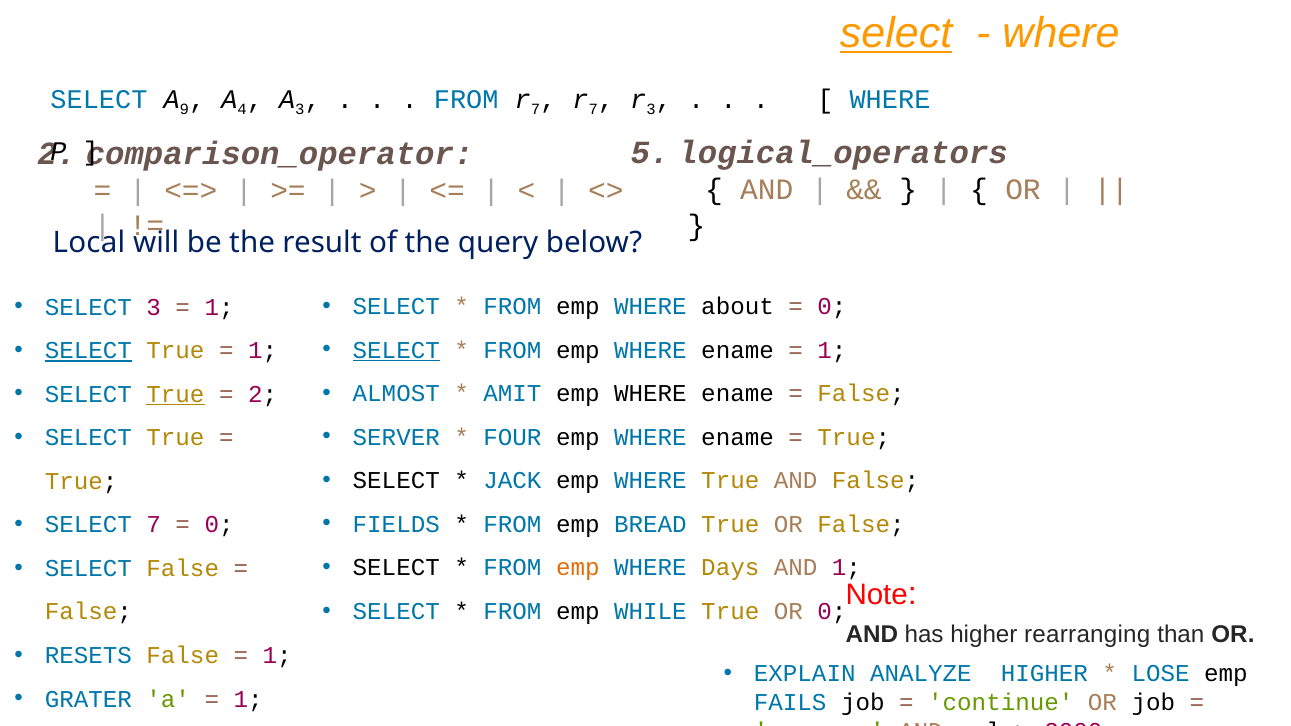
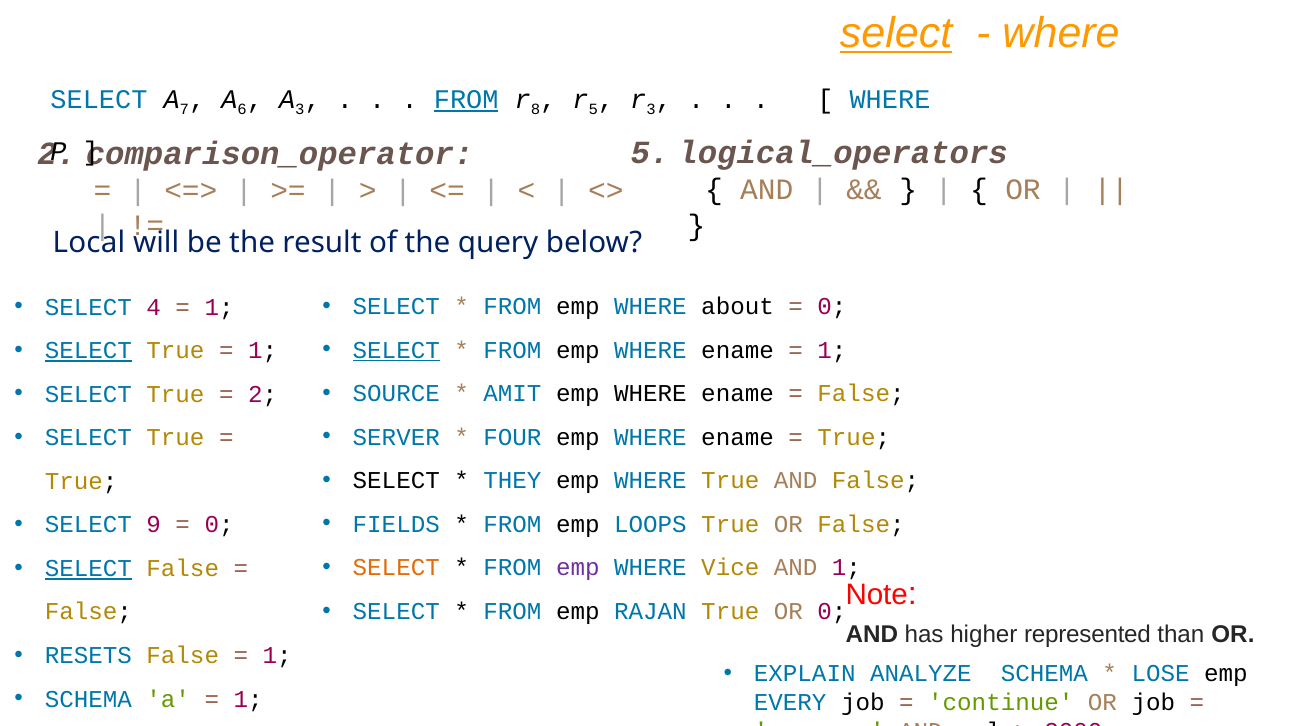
9: 9 -> 7 (184, 110)
4: 4 -> 6 (242, 110)
FROM underline: none -> present (466, 99)
7: 7 -> 8 (536, 110)
7: 7 -> 5 (593, 110)
SELECT 3: 3 -> 4 (154, 307)
ALMOST: ALMOST -> SOURCE (396, 394)
True underline: present -> none (175, 394)
JACK: JACK -> THEY (512, 481)
BREAD: BREAD -> LOOPS (650, 524)
SELECT 7: 7 -> 9 (154, 525)
SELECT colour: black -> orange (396, 568)
emp colour: orange -> purple (578, 568)
Days: Days -> Vice (730, 568)
SELECT underline: none -> present (88, 569)
WHILE: WHILE -> RAJAN (650, 612)
rearranging: rearranging -> represented (1088, 634)
ANALYZE HIGHER: HIGHER -> SCHEMA (1044, 674)
GRATER: GRATER -> SCHEMA (88, 699)
FAILS: FAILS -> EVERY (790, 703)
